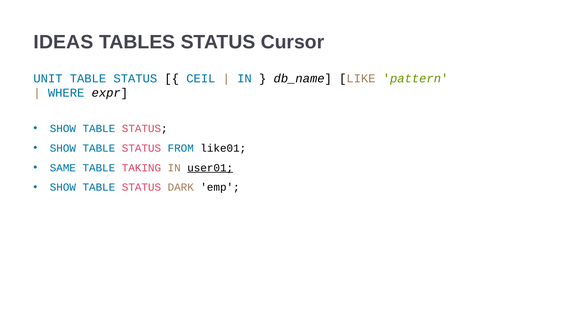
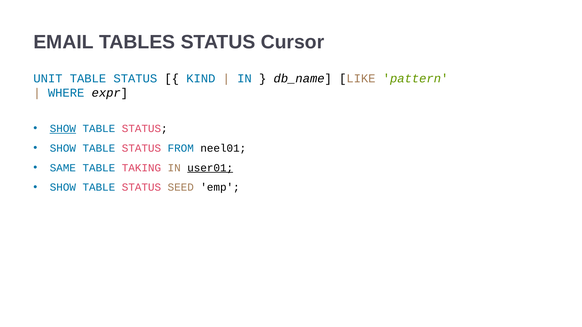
IDEAS: IDEAS -> EMAIL (64, 42)
CEIL: CEIL -> KIND (201, 78)
SHOW underline: none -> present (63, 129)
like01: like01 -> neel01 (223, 148)
DARK: DARK -> SEED (181, 188)
